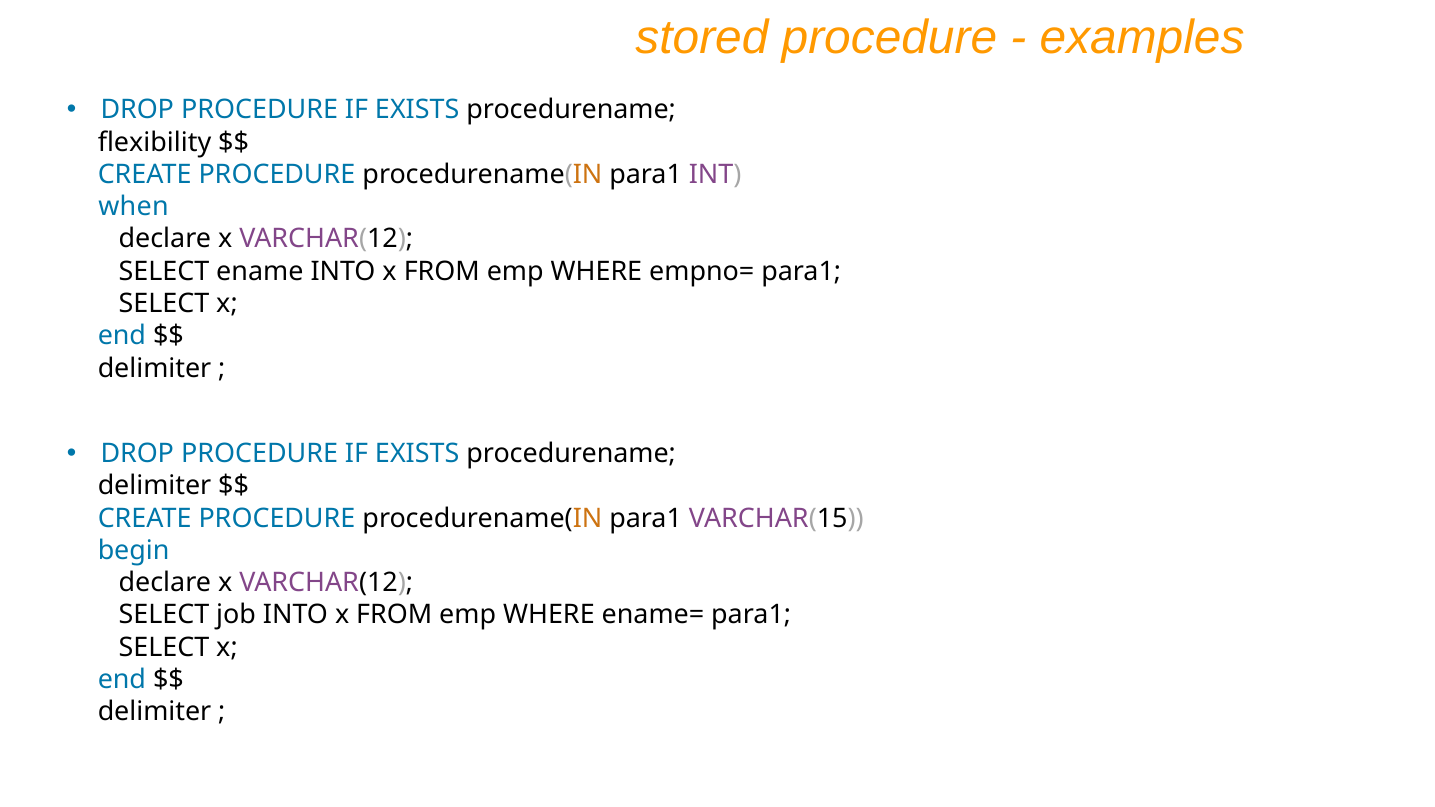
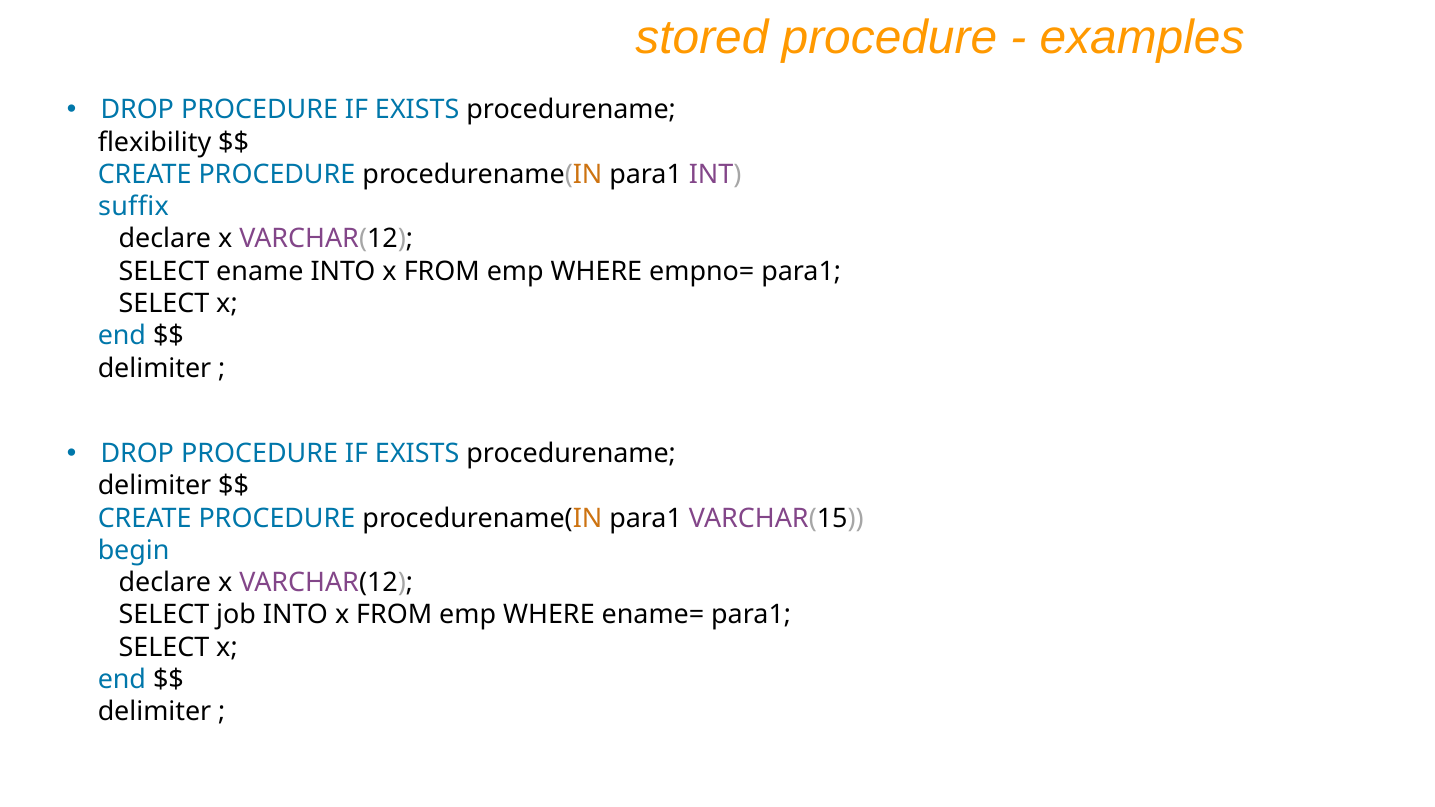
when: when -> suffix (133, 207)
